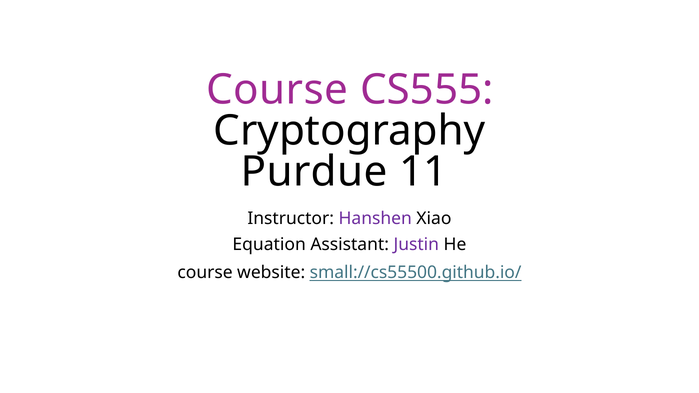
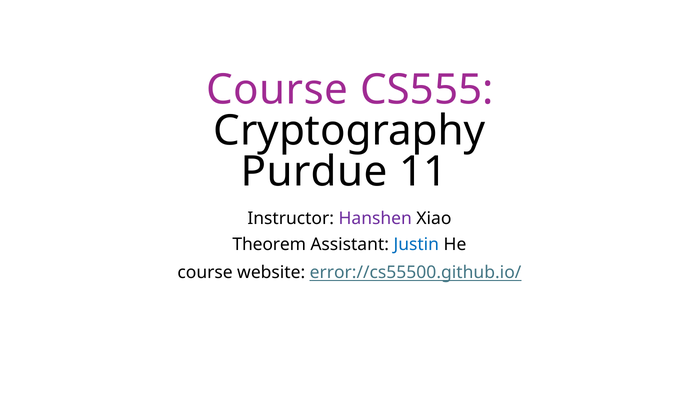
Equation: Equation -> Theorem (269, 245)
Justin colour: purple -> blue (416, 245)
small://cs55500.github.io/: small://cs55500.github.io/ -> error://cs55500.github.io/ (416, 273)
